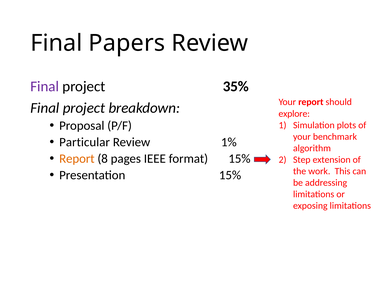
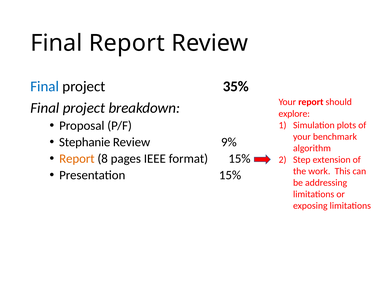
Final Papers: Papers -> Report (127, 43)
Final colour: purple -> blue (45, 87)
Particular: Particular -> Stephanie (85, 143)
1%: 1% -> 9% (229, 143)
